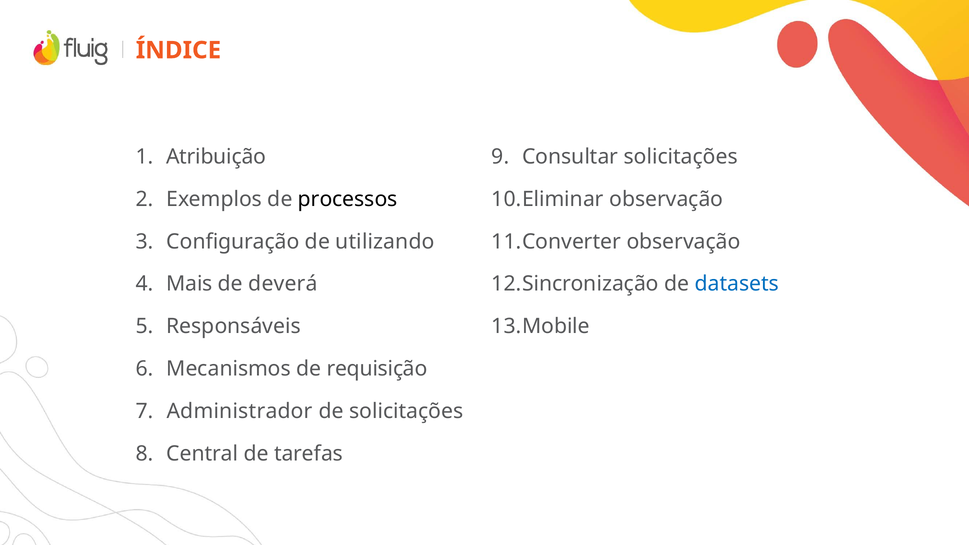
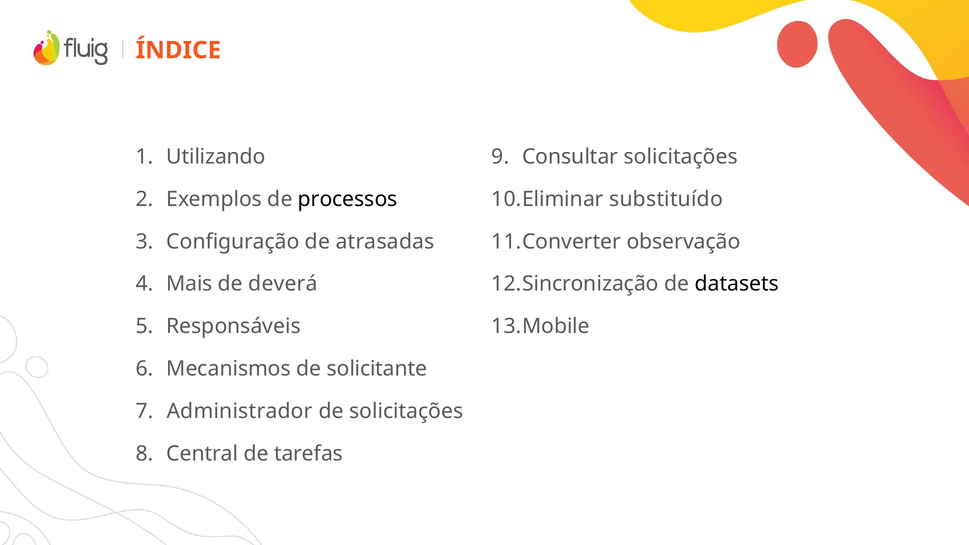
Atribuição: Atribuição -> Utilizando (216, 157)
observação: observação -> substituído (666, 199)
utilizando: utilizando -> atrasadas (385, 242)
datasets colour: blue -> black (737, 284)
requisição: requisição -> solicitante (377, 369)
